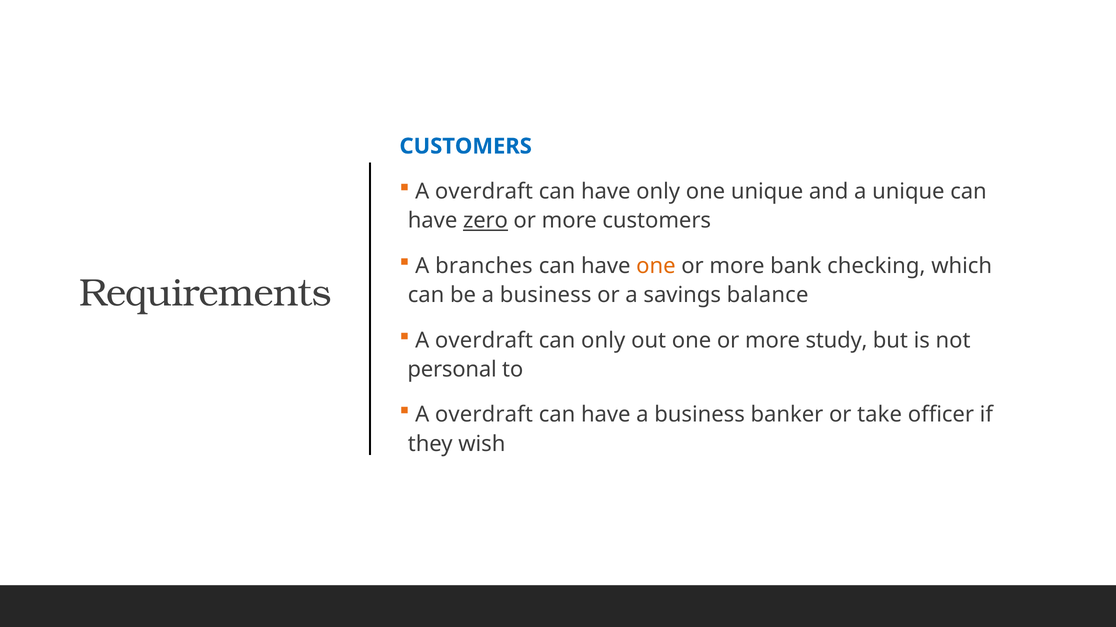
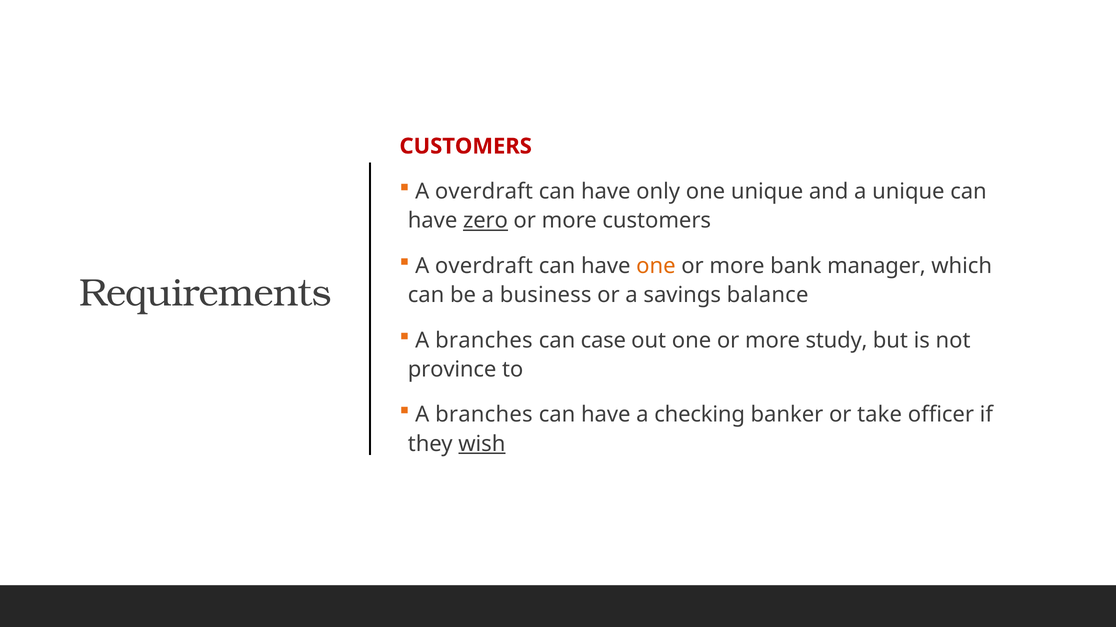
CUSTOMERS colour: blue -> red (466, 146)
branches: branches -> overdraft (484, 266)
checking: checking -> manager (876, 266)
overdraft: overdraft -> branches (484, 341)
can only: only -> case (603, 341)
personal: personal -> province (452, 370)
overdraft: overdraft -> branches (484, 415)
have a business: business -> checking (700, 415)
wish underline: none -> present (482, 444)
